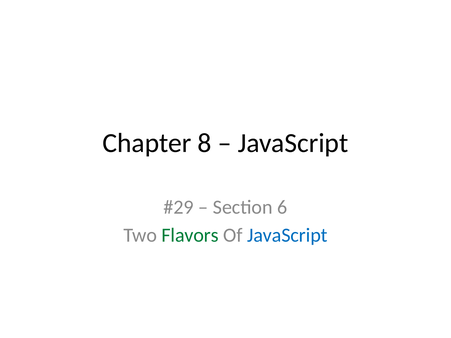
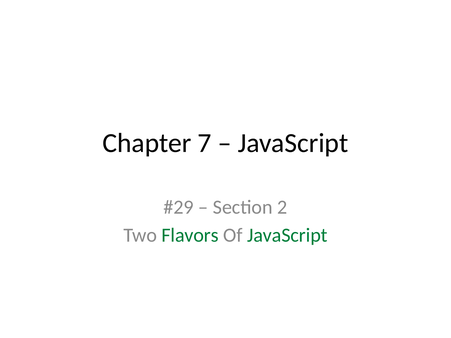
8: 8 -> 7 (205, 143)
6: 6 -> 2 (282, 207)
JavaScript colour: blue -> green (287, 235)
